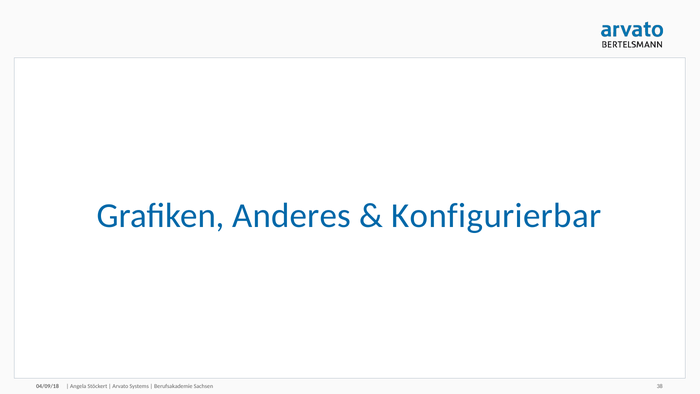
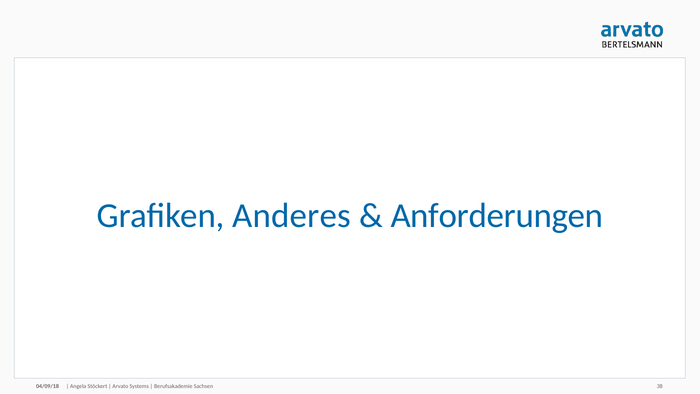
Konfigurierbar: Konfigurierbar -> Anforderungen (497, 216)
